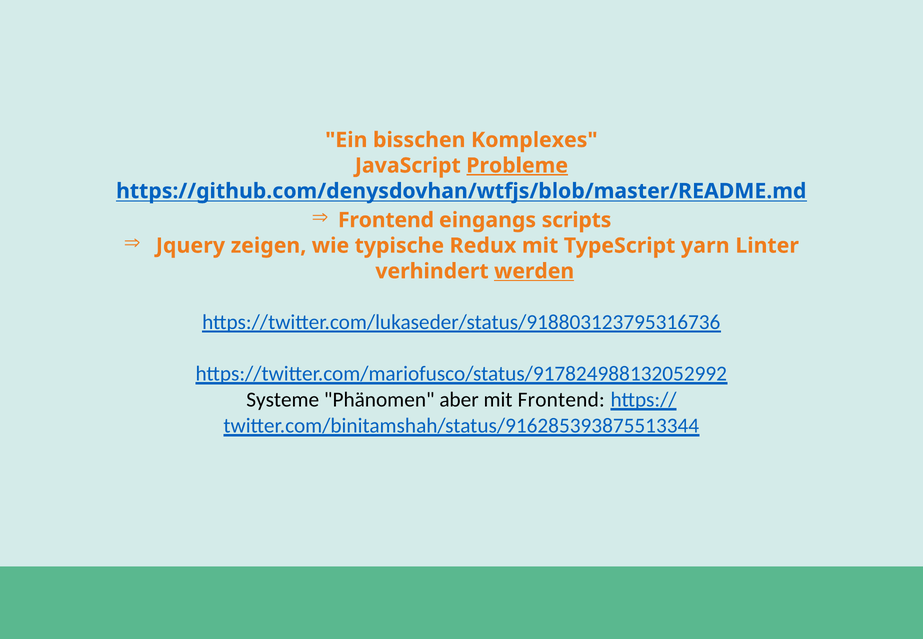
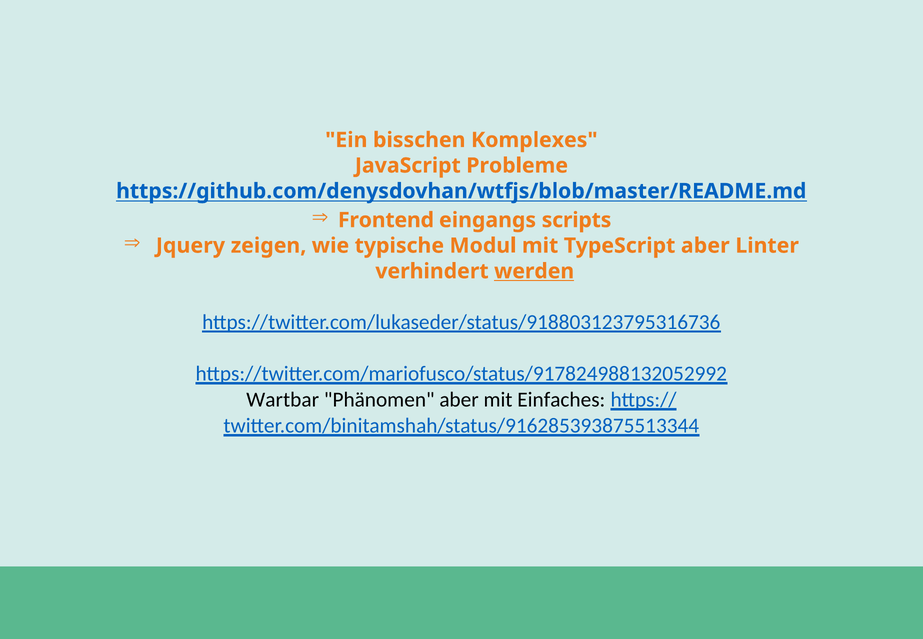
Probleme underline: present -> none (517, 166)
Redux: Redux -> Modul (483, 246)
TypeScript yarn: yarn -> aber (705, 246)
Systeme: Systeme -> Wartbar (283, 400)
mit Frontend: Frontend -> Einfaches (561, 400)
